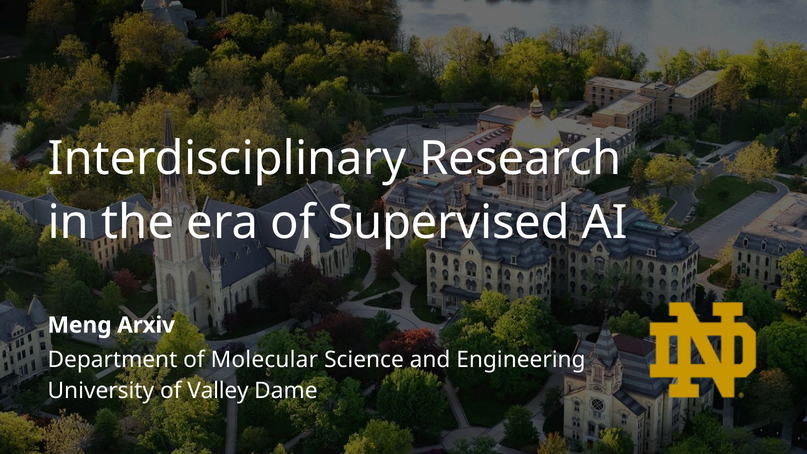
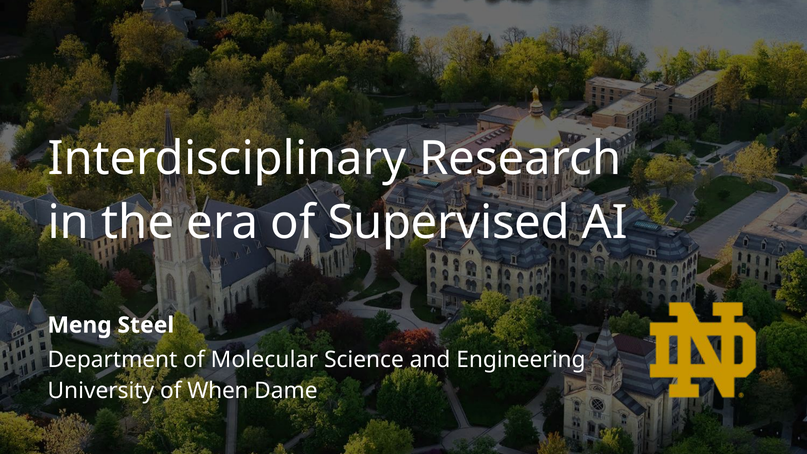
Arxiv: Arxiv -> Steel (146, 325)
Valley: Valley -> When (218, 391)
